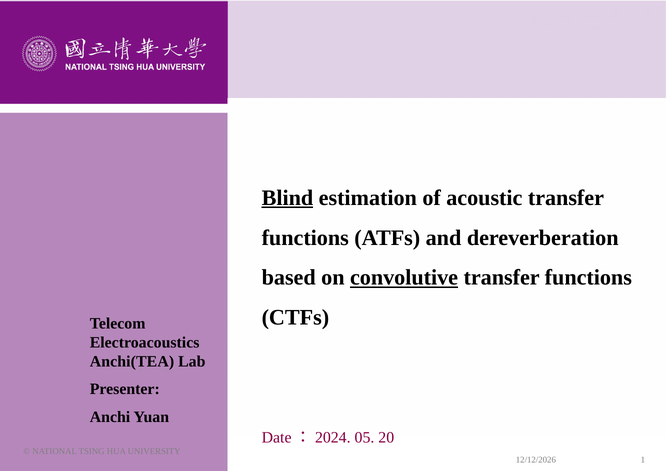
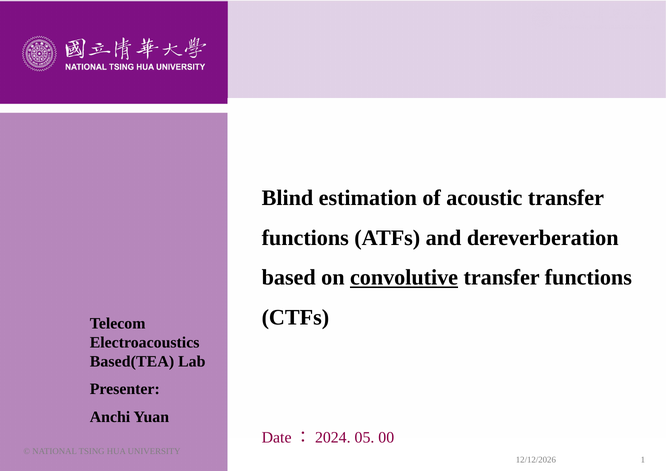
Blind underline: present -> none (287, 198)
Anchi(TEA: Anchi(TEA -> Based(TEA (132, 361)
20: 20 -> 00 (386, 438)
